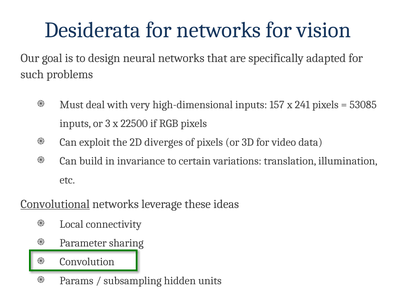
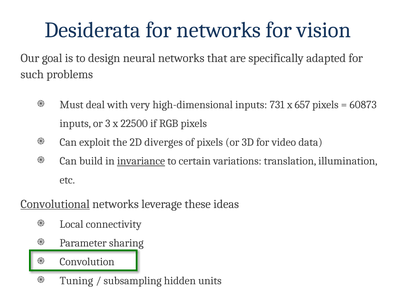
157: 157 -> 731 (277, 105)
241: 241 -> 657 (302, 105)
53085: 53085 -> 60873 (363, 105)
invariance underline: none -> present (141, 161)
Params: Params -> Tuning (76, 281)
